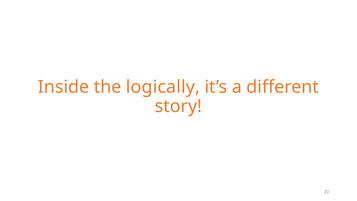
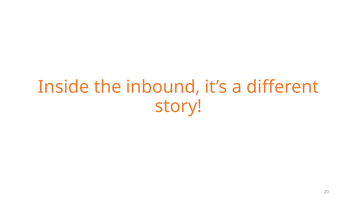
logically: logically -> inbound (163, 87)
